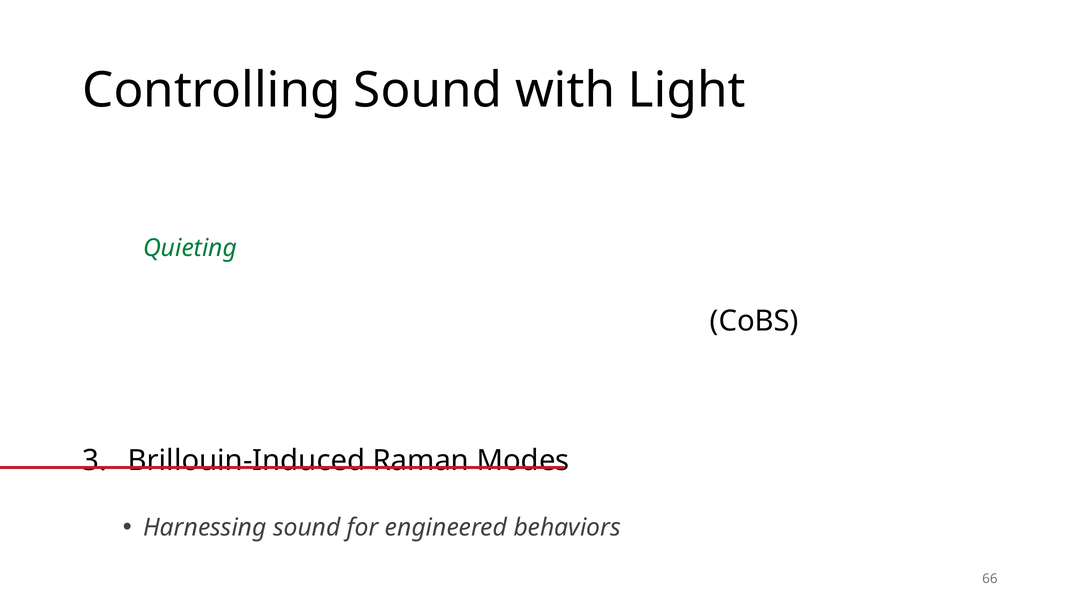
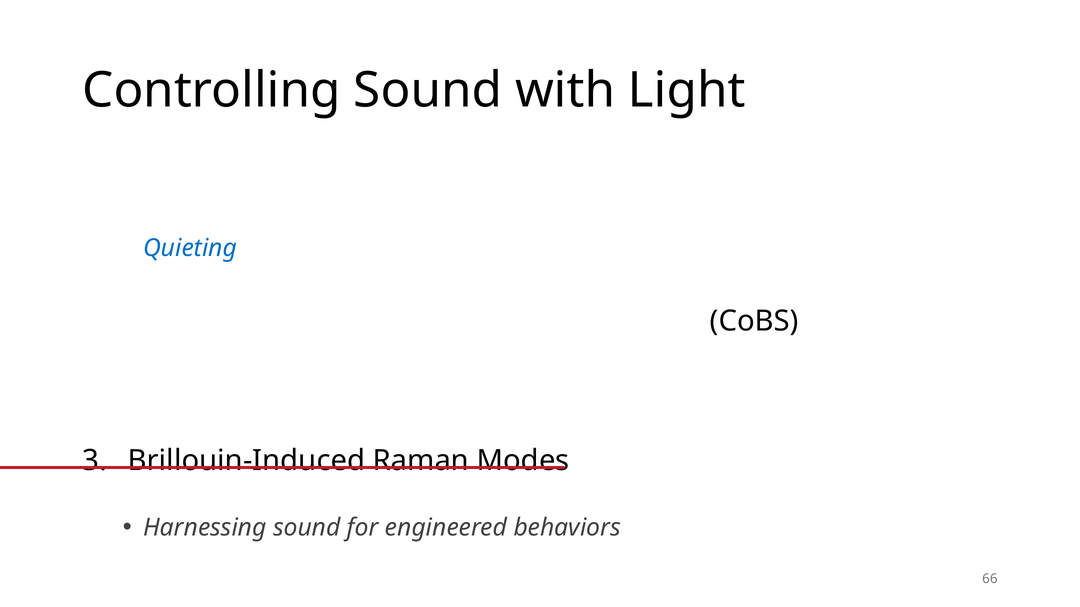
Quieting colour: green -> blue (190, 248)
